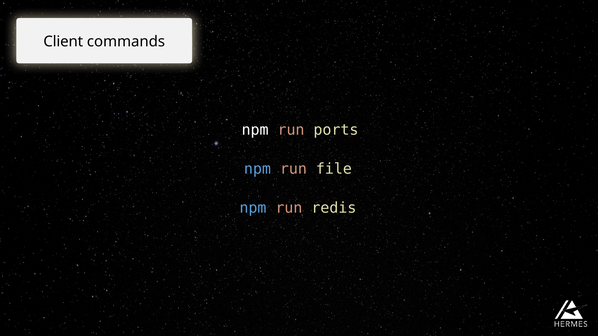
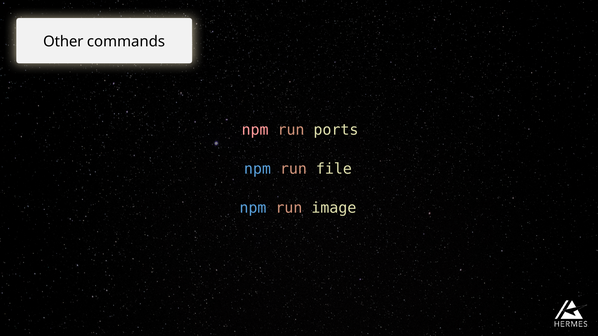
Client: Client -> Other (63, 42)
npm colour: white -> pink (255, 130)
redis: redis -> image (334, 208)
